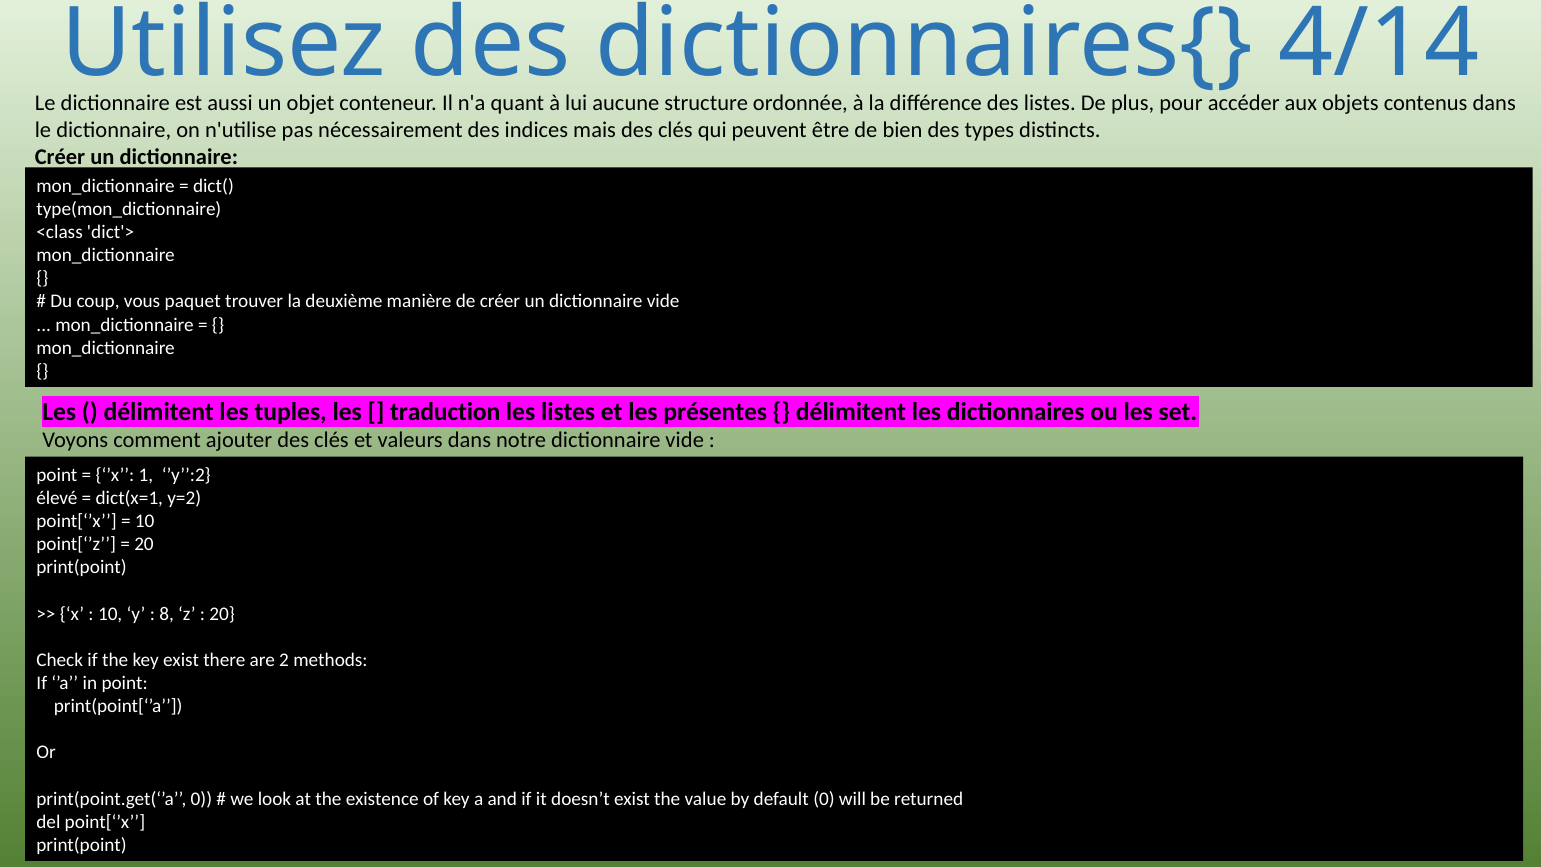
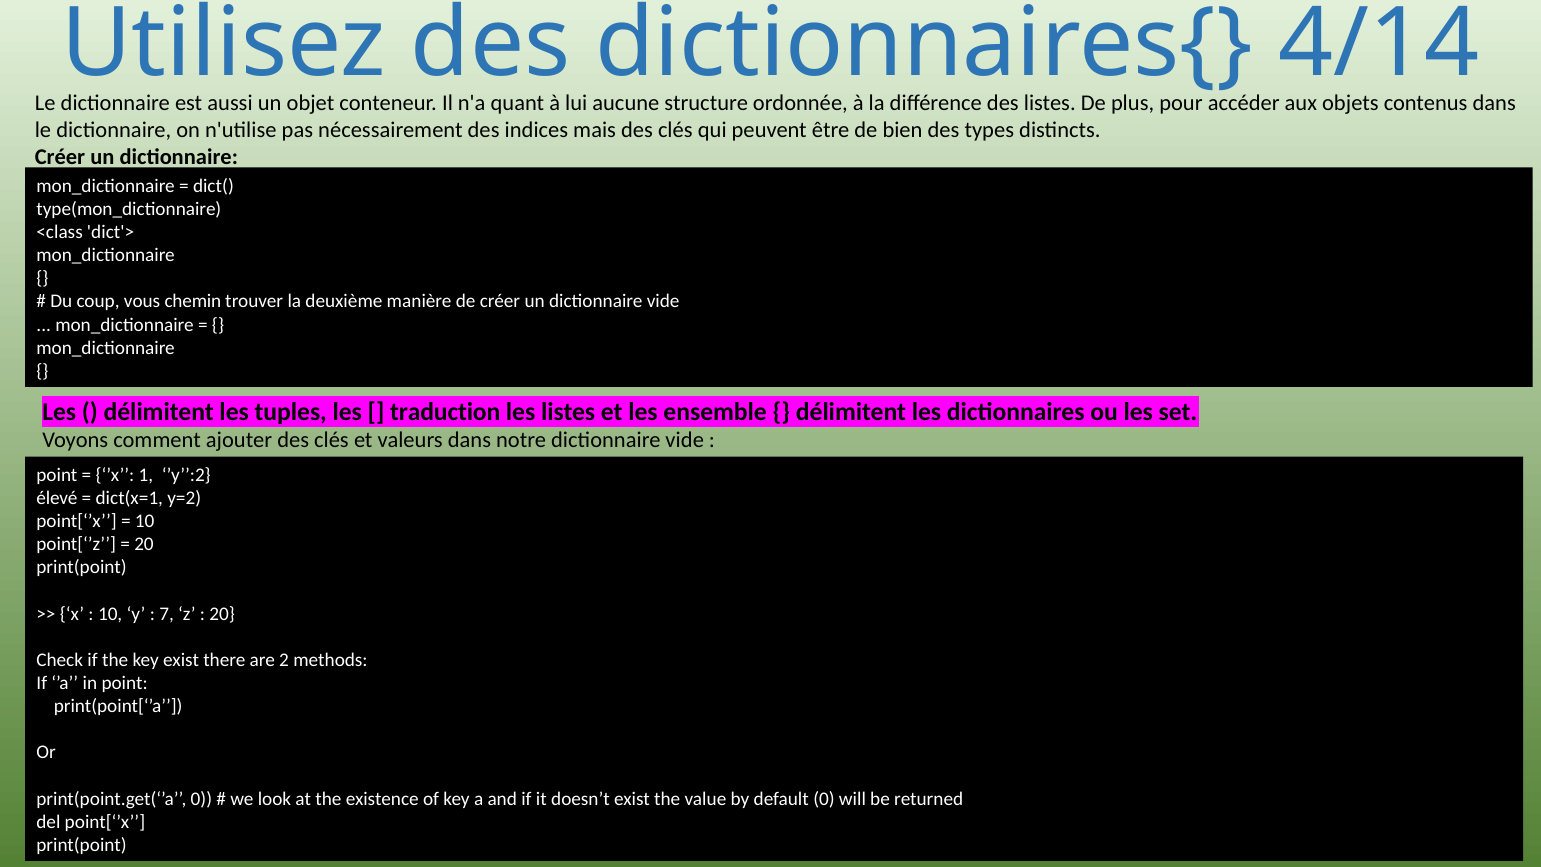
paquet: paquet -> chemin (193, 302)
présentes: présentes -> ensemble (715, 412)
8: 8 -> 7 (167, 614)
